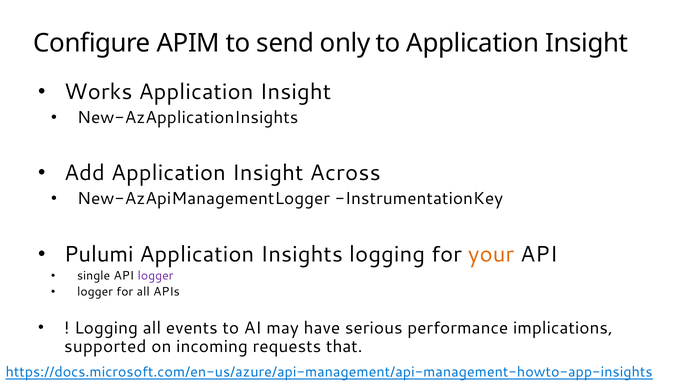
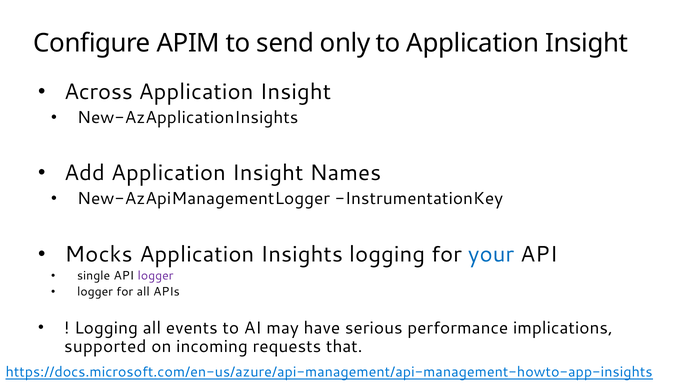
Works: Works -> Across (98, 92)
Across: Across -> Names (345, 173)
Pulumi: Pulumi -> Mocks (99, 254)
your colour: orange -> blue (491, 254)
